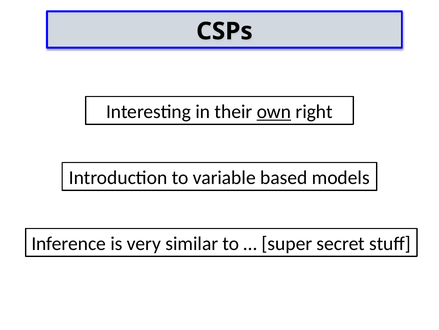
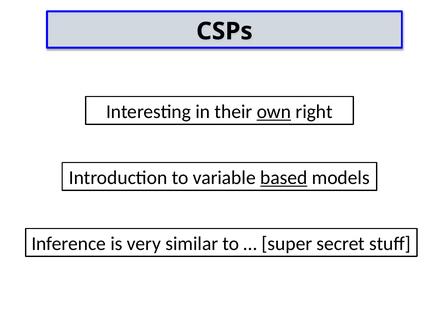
based underline: none -> present (284, 177)
